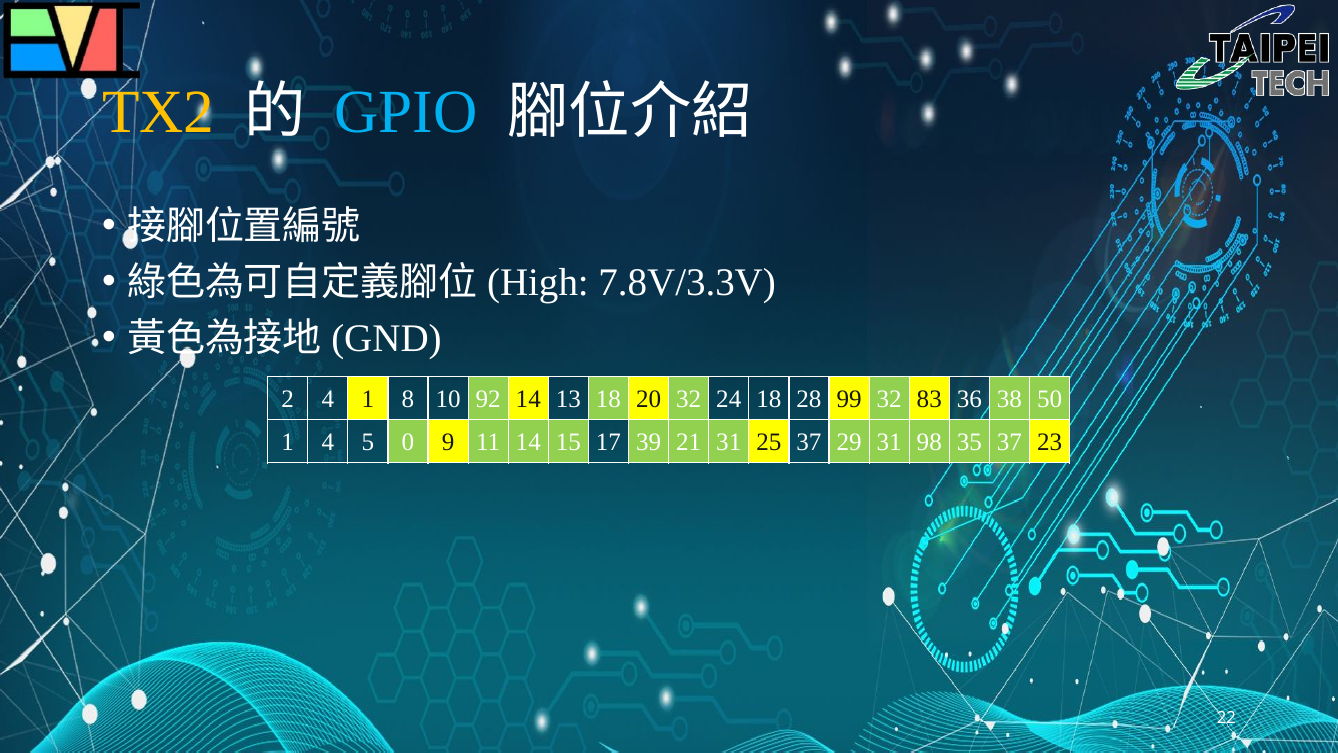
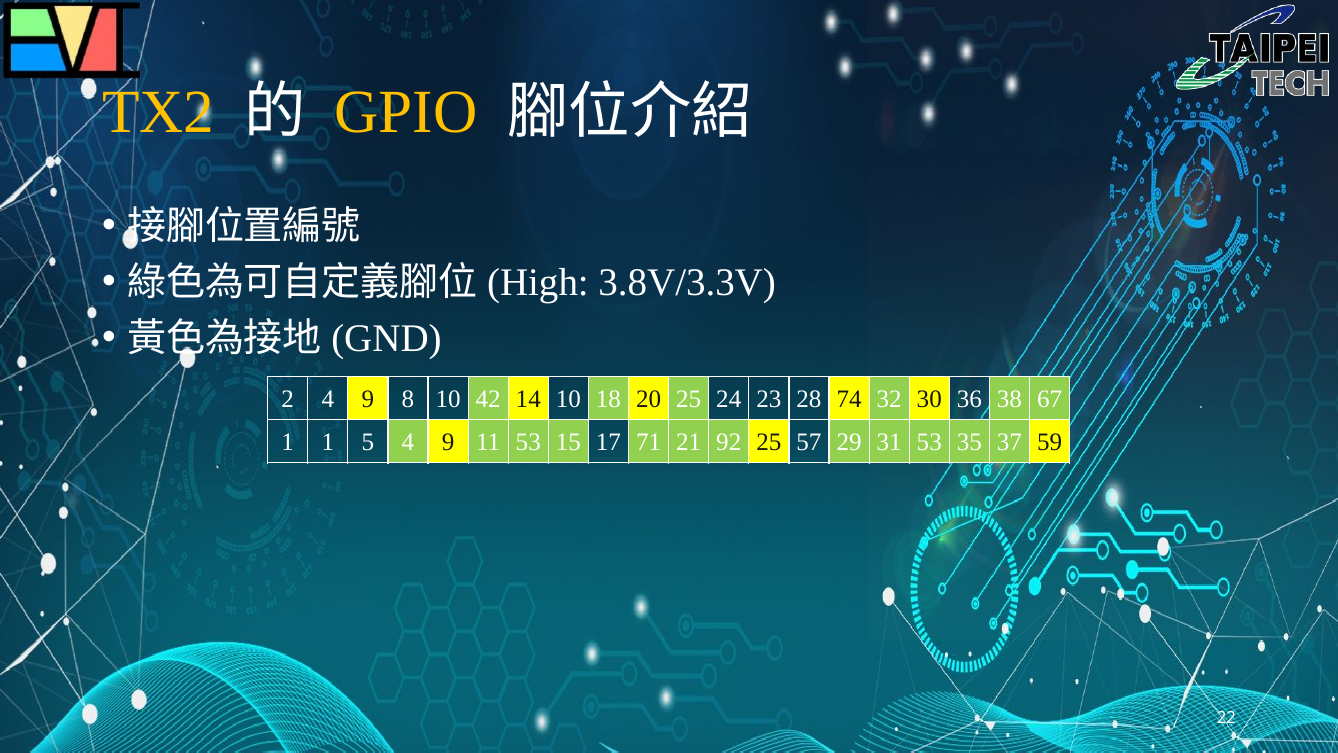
GPIO colour: light blue -> yellow (406, 112)
7.8V/3.3V: 7.8V/3.3V -> 3.8V/3.3V (687, 282)
2 4 1: 1 -> 9 (368, 399)
92: 92 -> 42 (488, 399)
14 13: 13 -> 10 (568, 399)
20 32: 32 -> 25 (689, 399)
24 18: 18 -> 23 (769, 399)
99: 99 -> 74 (849, 399)
83: 83 -> 30 (929, 399)
50: 50 -> 67 (1050, 399)
1 4: 4 -> 1 (328, 442)
5 0: 0 -> 4 (408, 442)
11 14: 14 -> 53 (528, 442)
39: 39 -> 71 (649, 442)
21 31: 31 -> 92 (729, 442)
25 37: 37 -> 57 (809, 442)
31 98: 98 -> 53 (929, 442)
23: 23 -> 59 (1050, 442)
